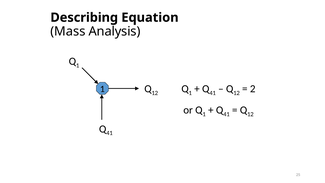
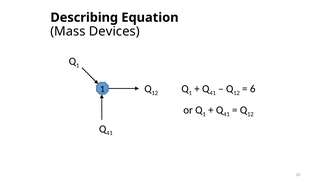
Analysis: Analysis -> Devices (114, 31)
2: 2 -> 6 (253, 89)
